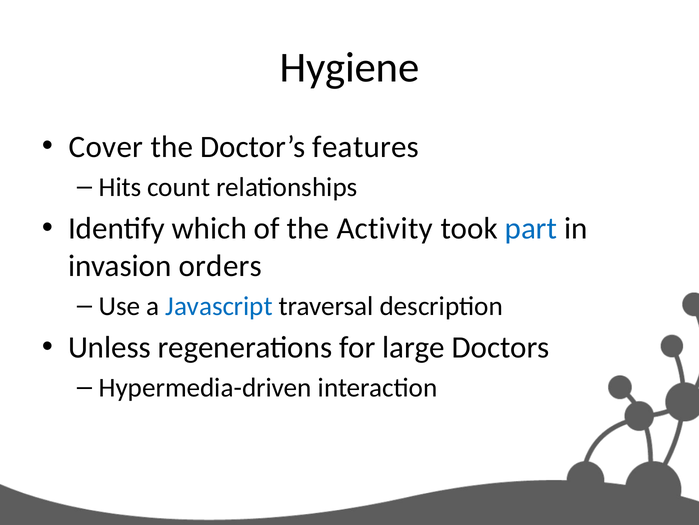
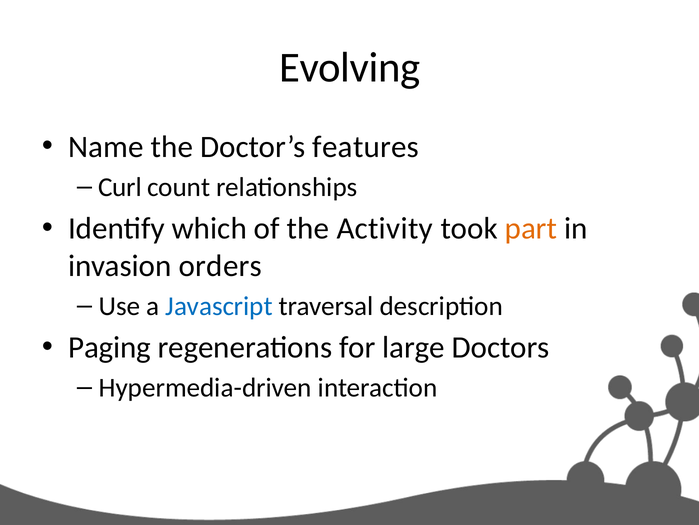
Hygiene: Hygiene -> Evolving (350, 68)
Cover: Cover -> Name (106, 147)
Hits: Hits -> Curl (120, 187)
part colour: blue -> orange (531, 228)
Unless: Unless -> Paging (109, 347)
